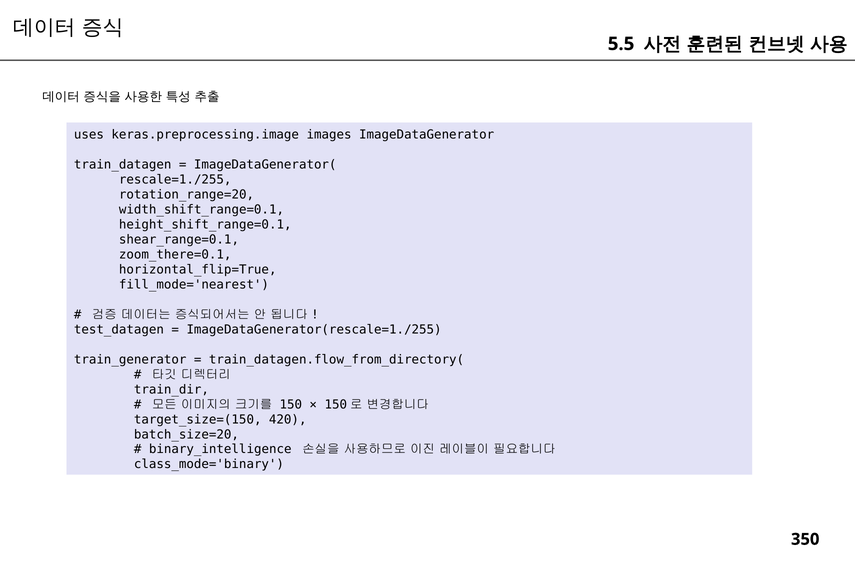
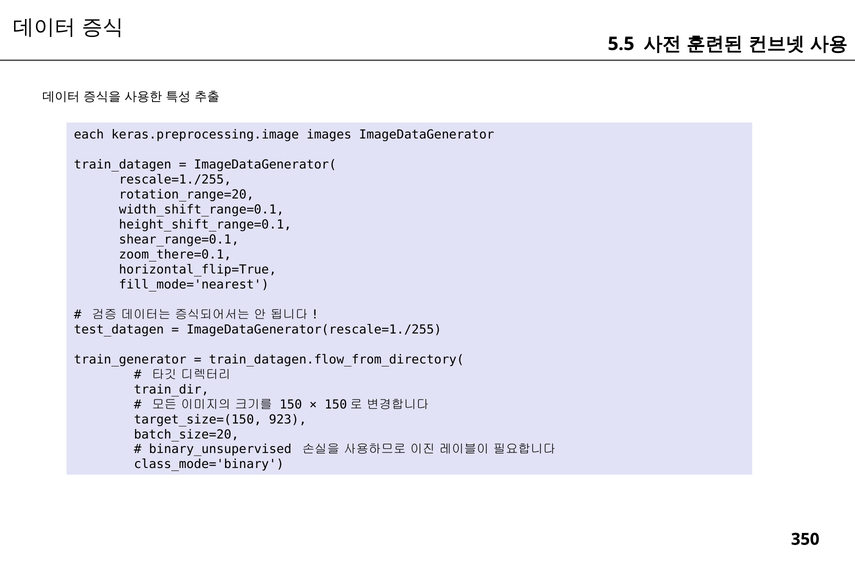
uses: uses -> each (89, 135)
420: 420 -> 923 (288, 419)
binary_intelligence: binary_intelligence -> binary_unsupervised (220, 449)
